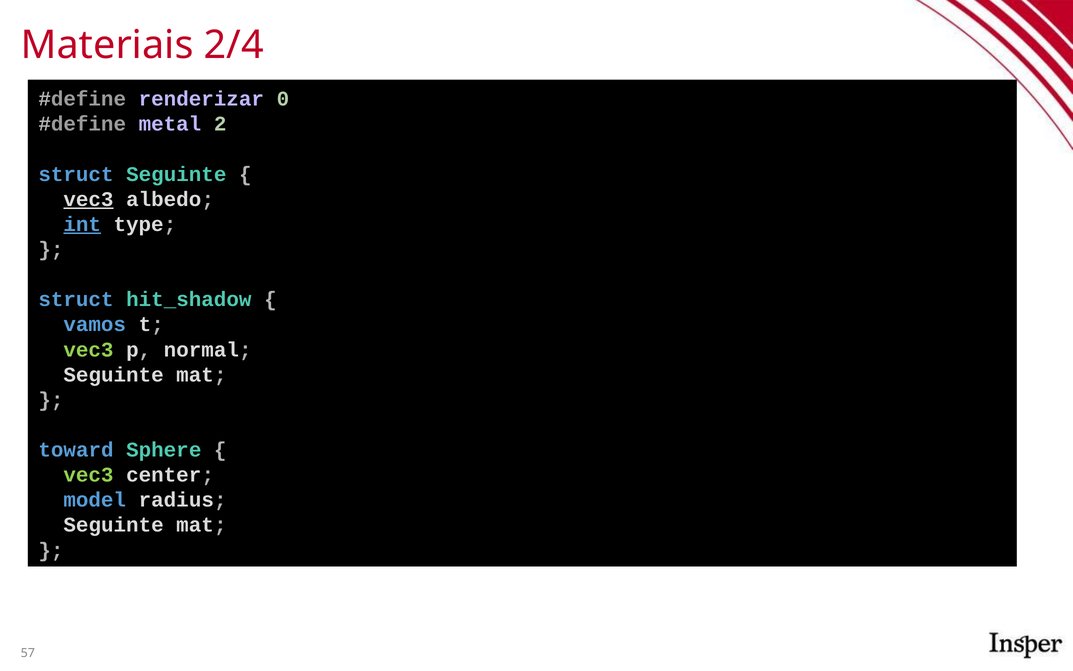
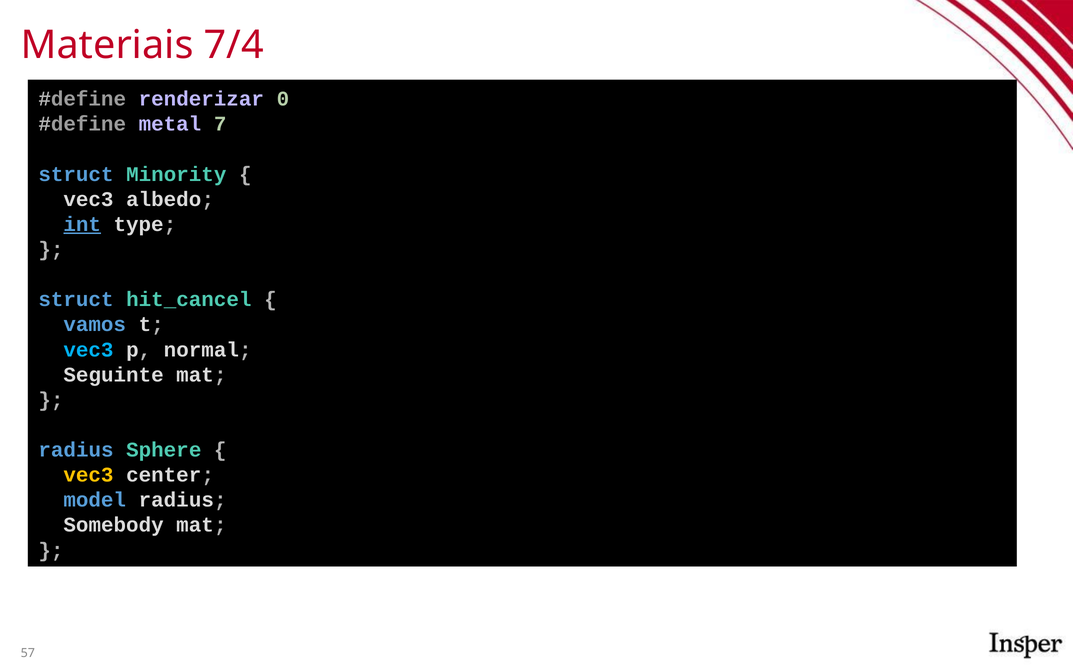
2/4: 2/4 -> 7/4 (234, 45)
2: 2 -> 7 (220, 124)
struct Seguinte: Seguinte -> Minority (176, 174)
vec3 underline: present -> none (88, 199)
hit_shadow: hit_shadow -> hit_cancel (189, 299)
vec3 colour: light green -> light blue (88, 349)
toward: toward -> radius (76, 450)
vec3 colour: light green -> yellow (88, 475)
Seguinte: Seguinte -> Somebody (114, 525)
